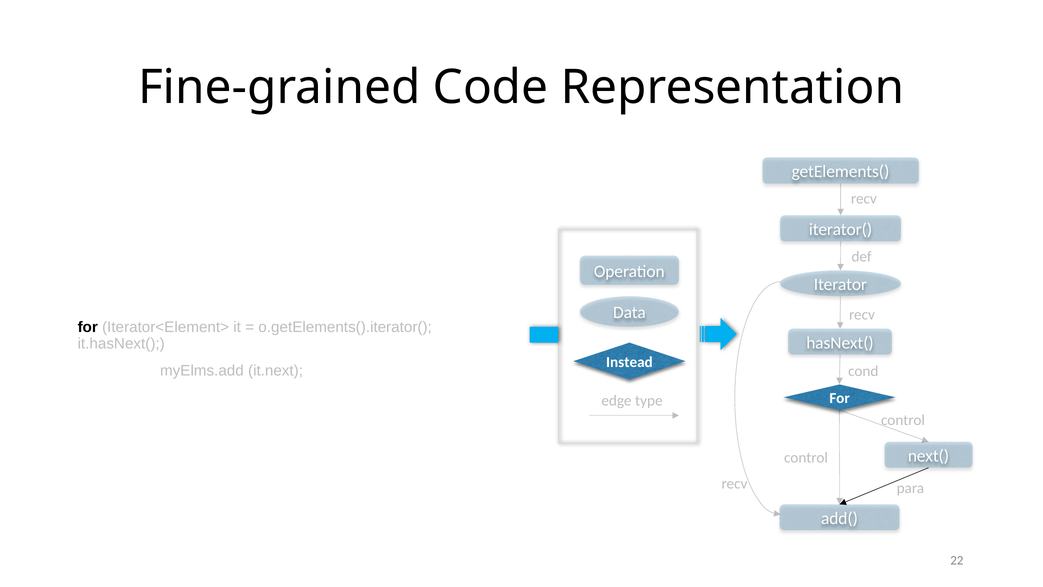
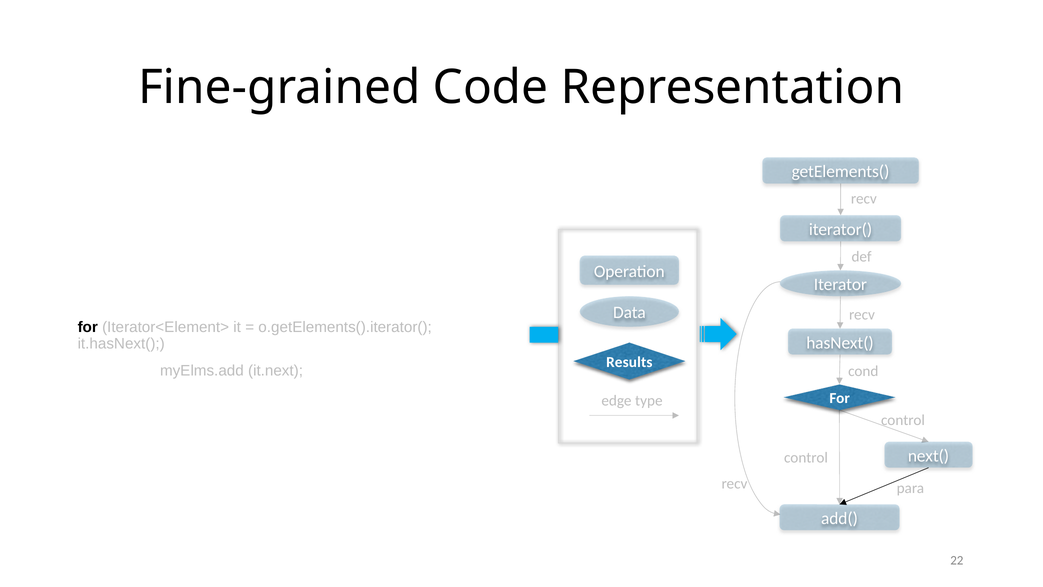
Instead: Instead -> Results (629, 362)
